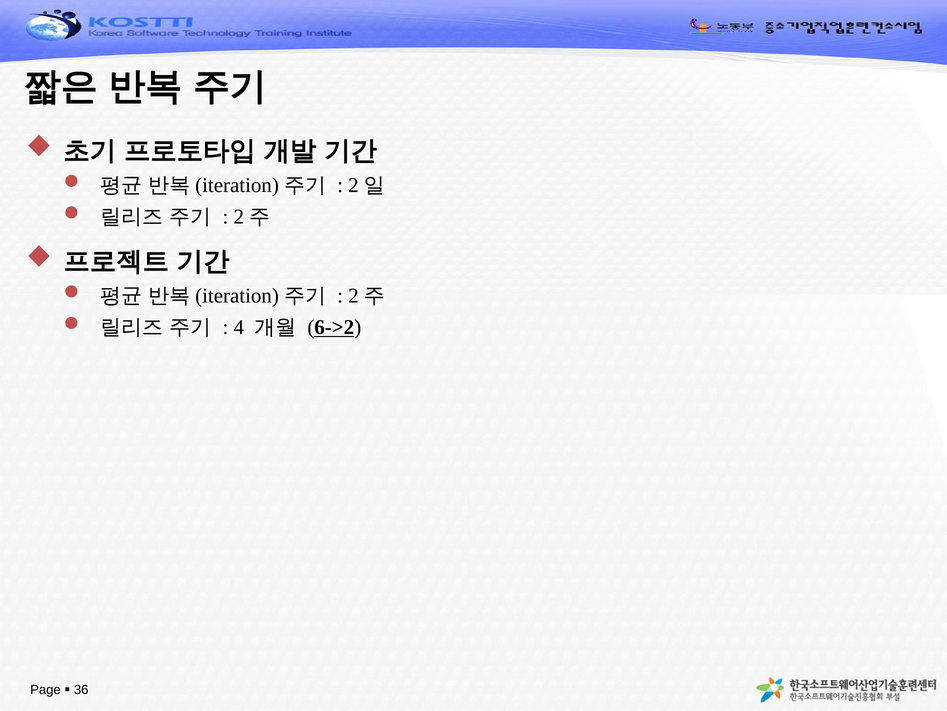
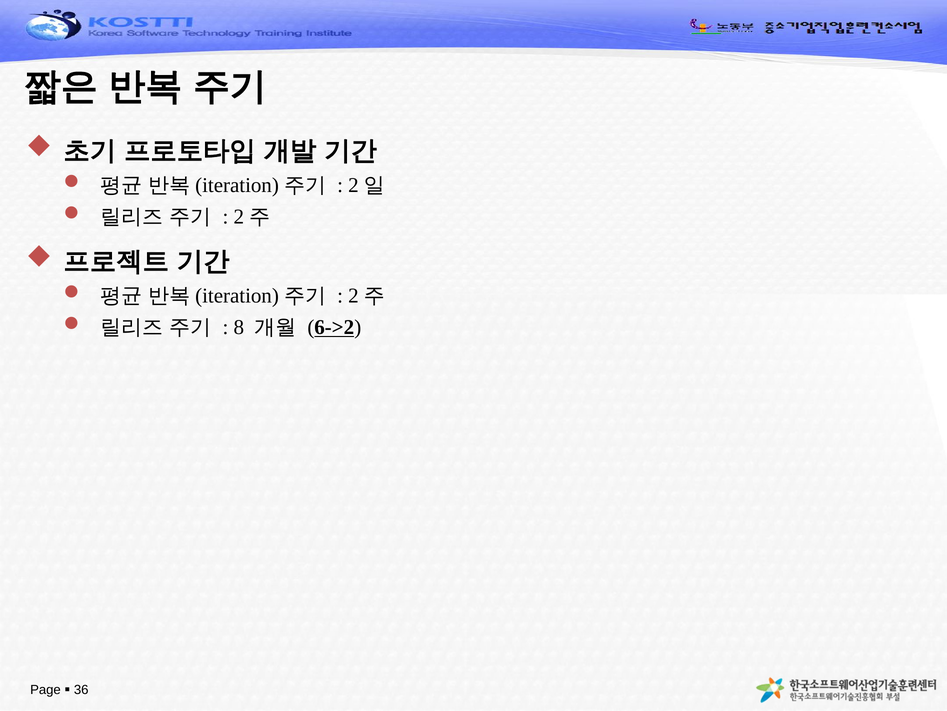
4: 4 -> 8 (239, 327)
